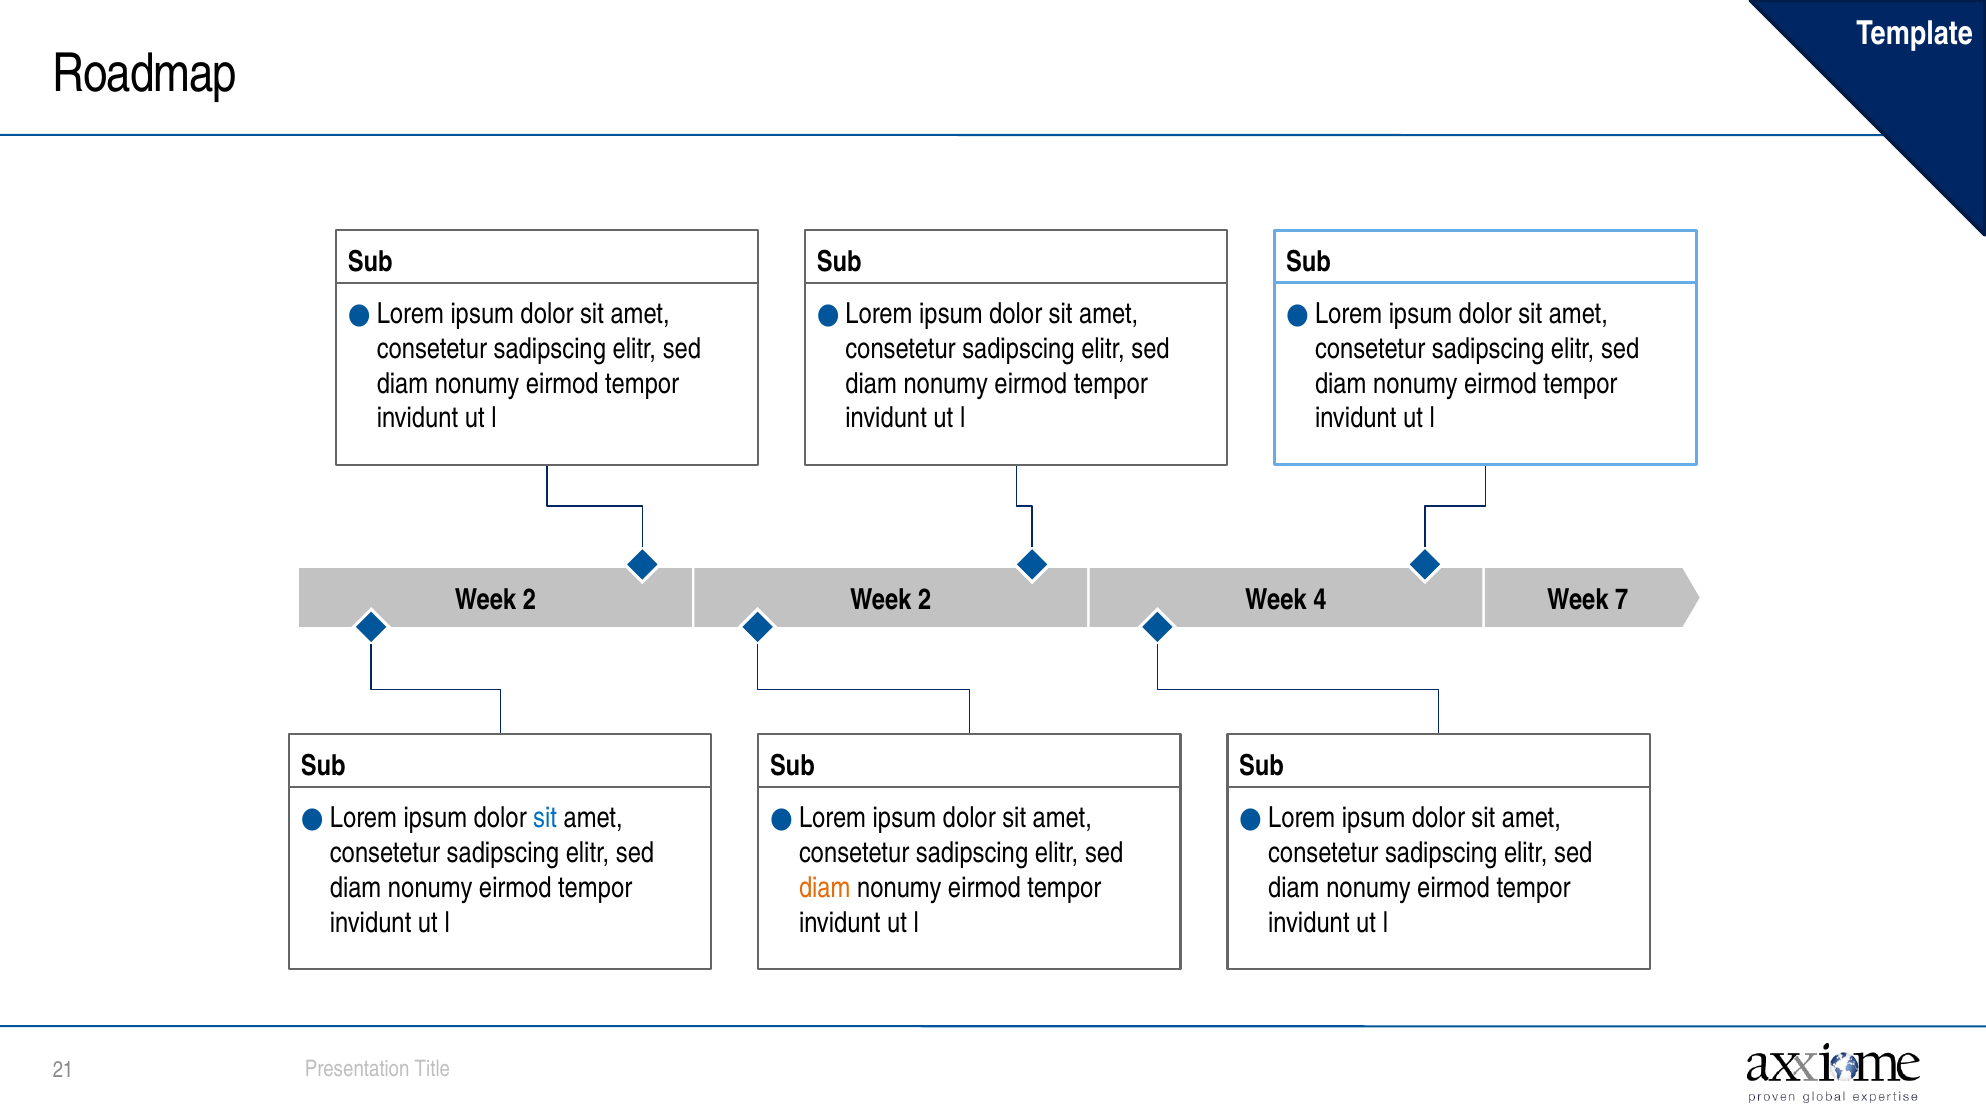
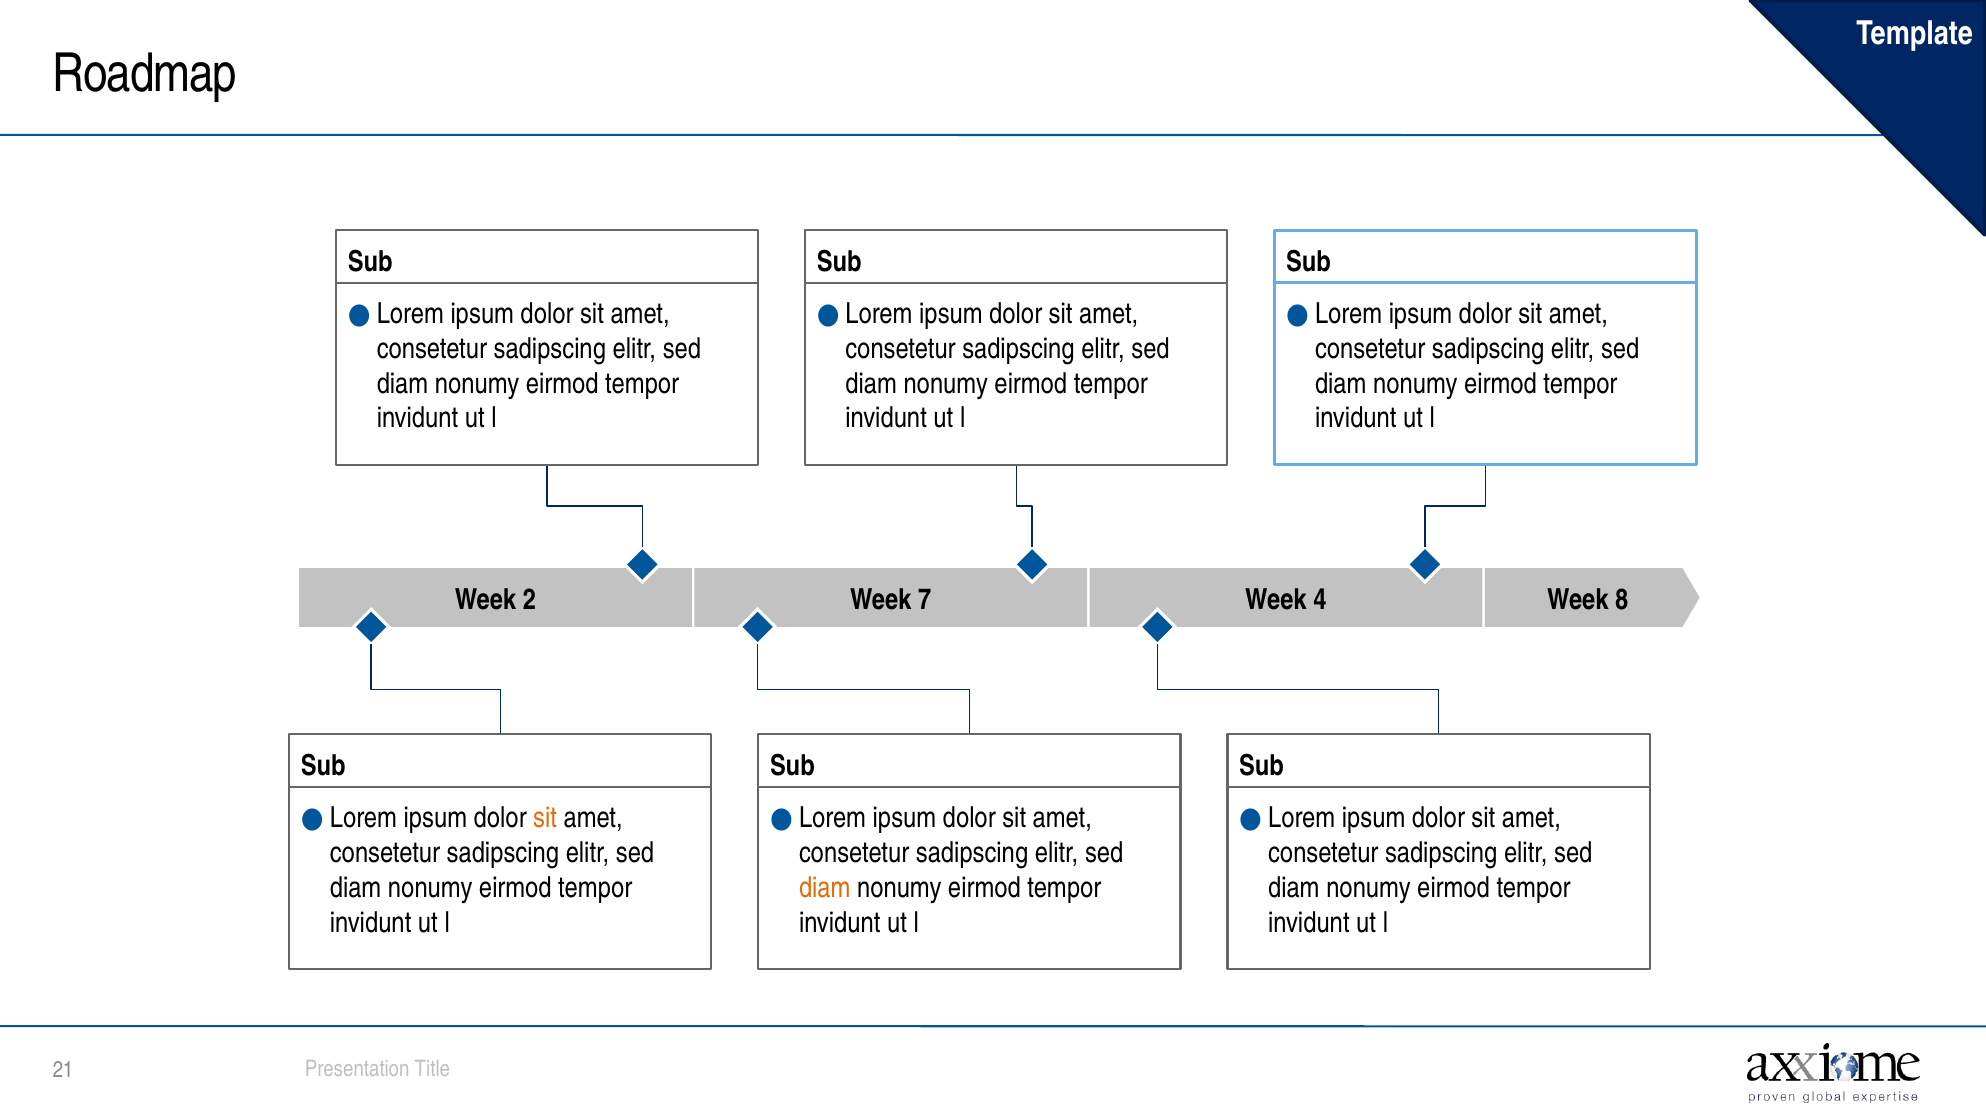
2 Week 2: 2 -> 7 (925, 600)
7: 7 -> 8 (1622, 600)
sit colour: blue -> orange (545, 818)
